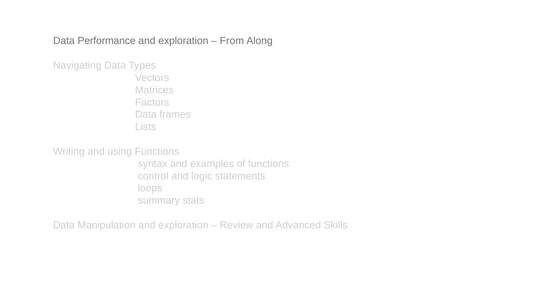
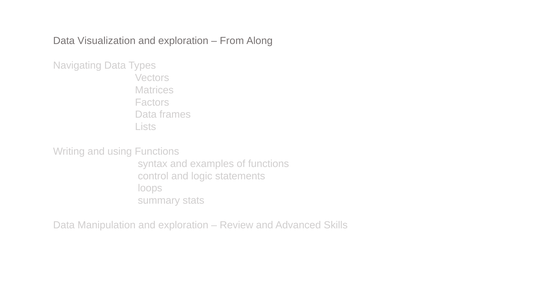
Performance: Performance -> Visualization (107, 41)
